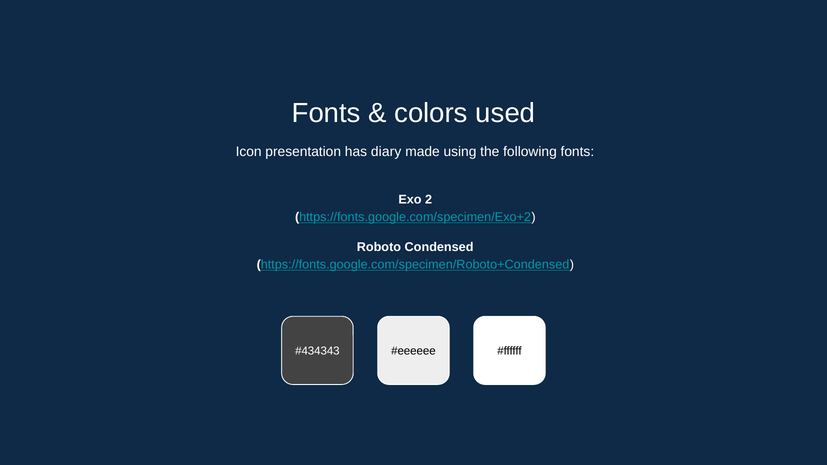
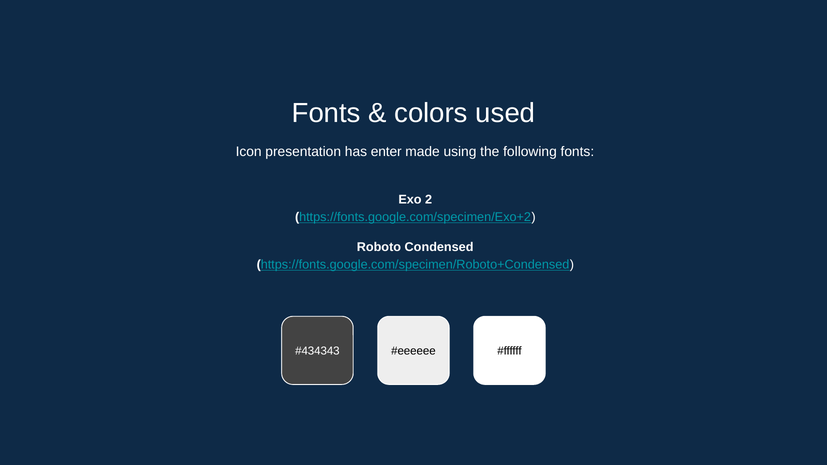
diary: diary -> enter (386, 152)
